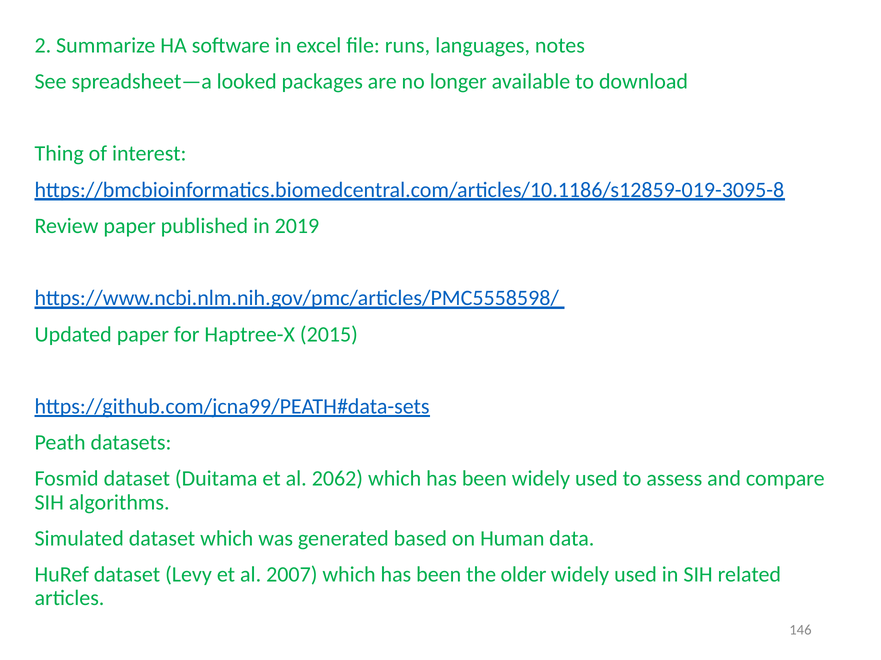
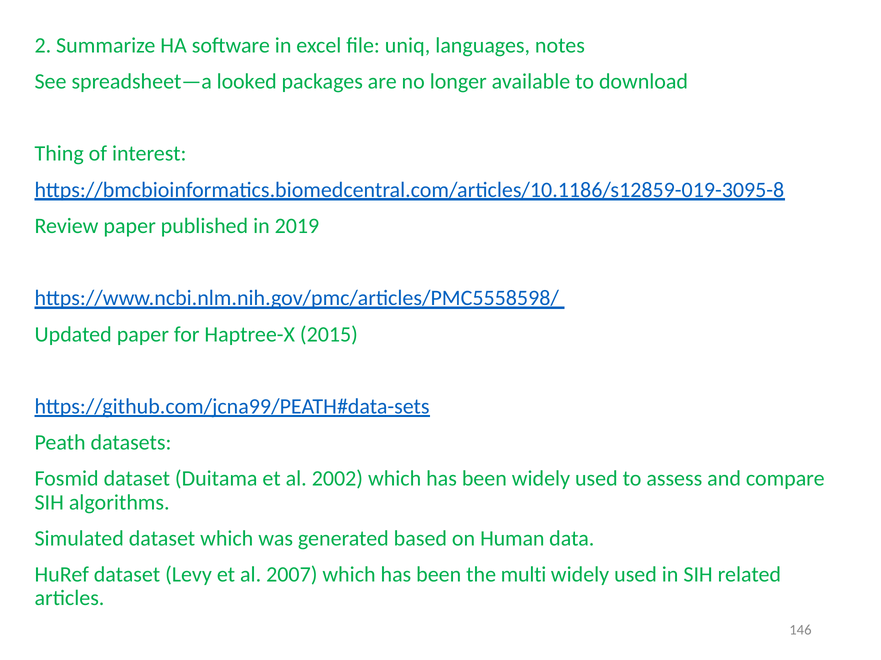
runs: runs -> uniq (408, 46)
2062: 2062 -> 2002 (337, 479)
older: older -> multi (524, 575)
